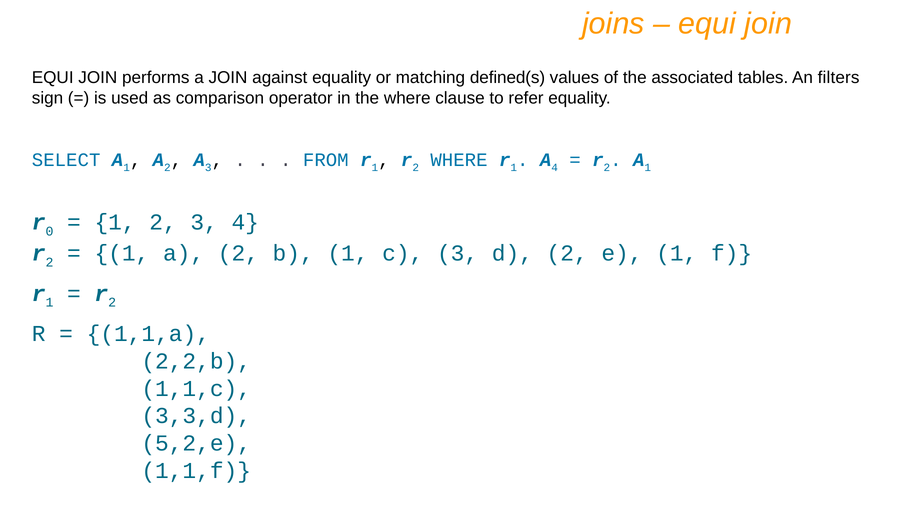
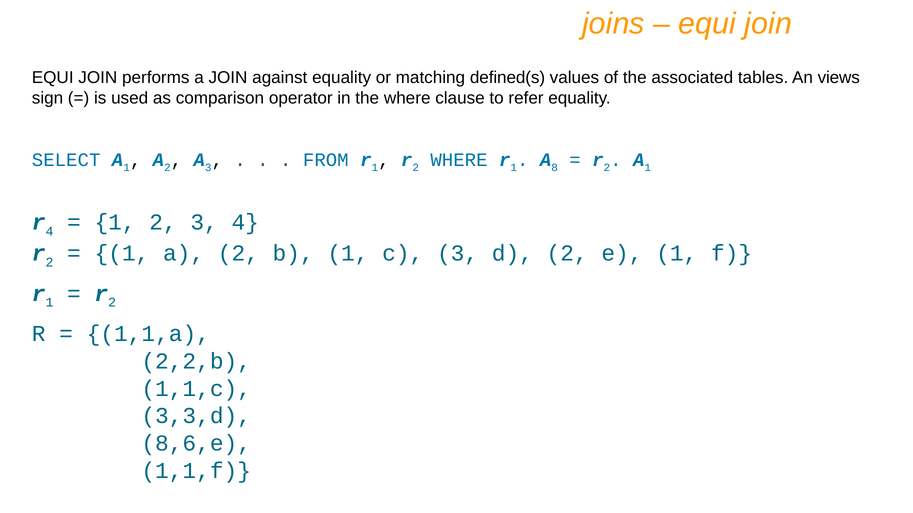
filters: filters -> views (839, 78)
A 4: 4 -> 8 (555, 168)
r 0: 0 -> 4 (49, 231)
5,2,e: 5,2,e -> 8,6,e (196, 444)
